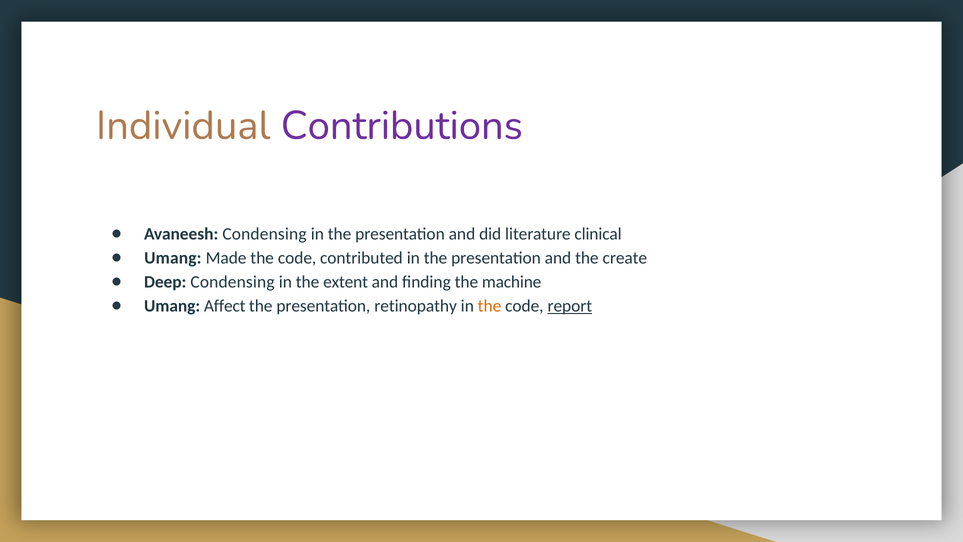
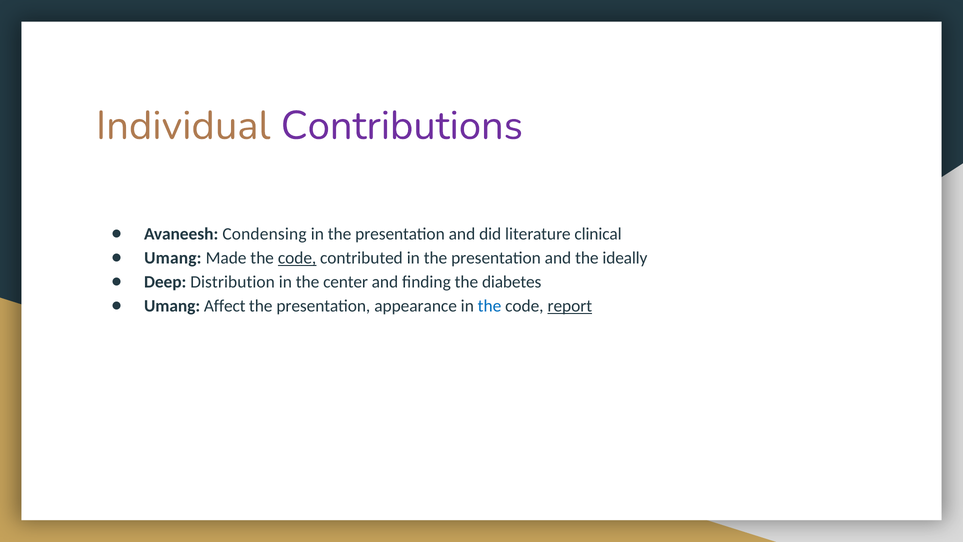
code underline: none -> present (297, 258)
create: create -> ideally (625, 258)
Deep Condensing: Condensing -> Distribution (233, 282)
extent: extent -> center (346, 282)
machine: machine -> diabetes (512, 282)
retinopathy: retinopathy -> appearance (416, 306)
the colour: orange -> blue (490, 306)
